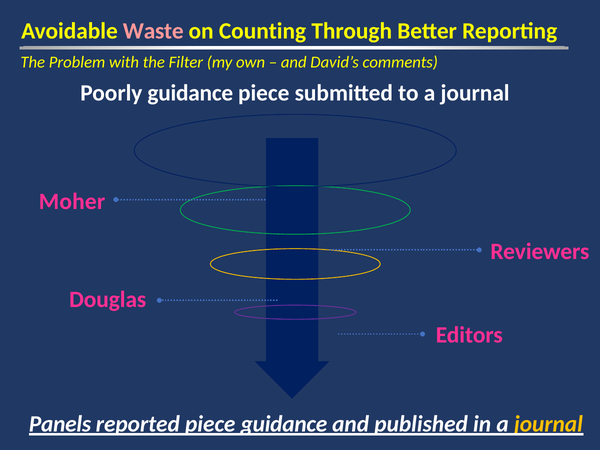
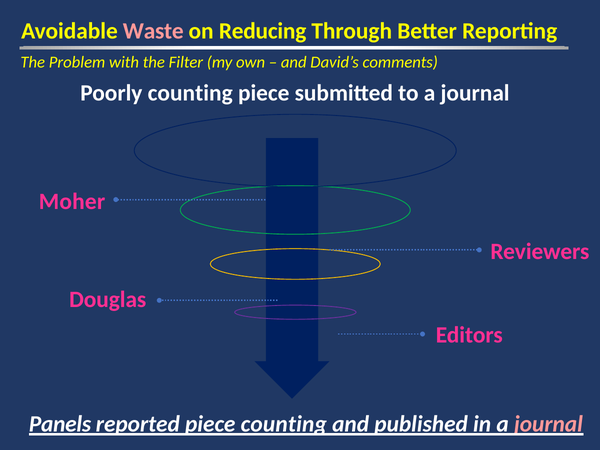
Counting: Counting -> Reducing (263, 31)
Poorly guidance: guidance -> counting (190, 93)
piece guidance: guidance -> counting (284, 424)
journal colour: yellow -> pink (548, 424)
